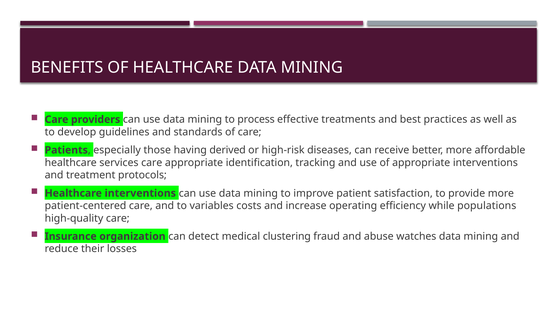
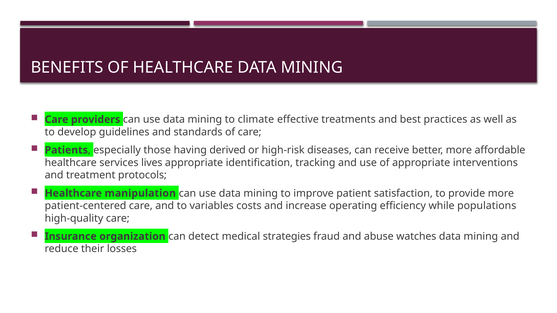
process: process -> climate (256, 120)
services care: care -> lives (152, 163)
Healthcare interventions: interventions -> manipulation (140, 193)
clustering: clustering -> strategies (287, 237)
